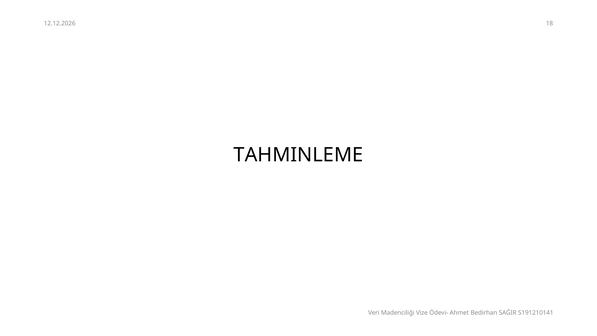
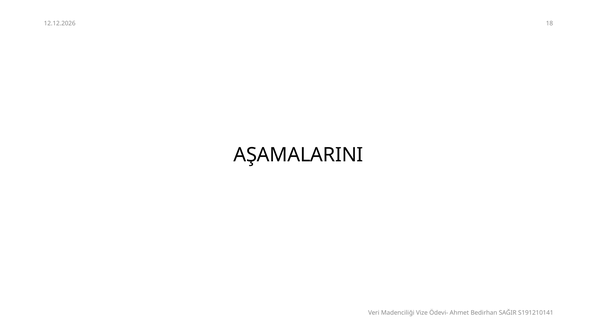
TAHMINLEME: TAHMINLEME -> AŞAMALARINI (299, 155)
